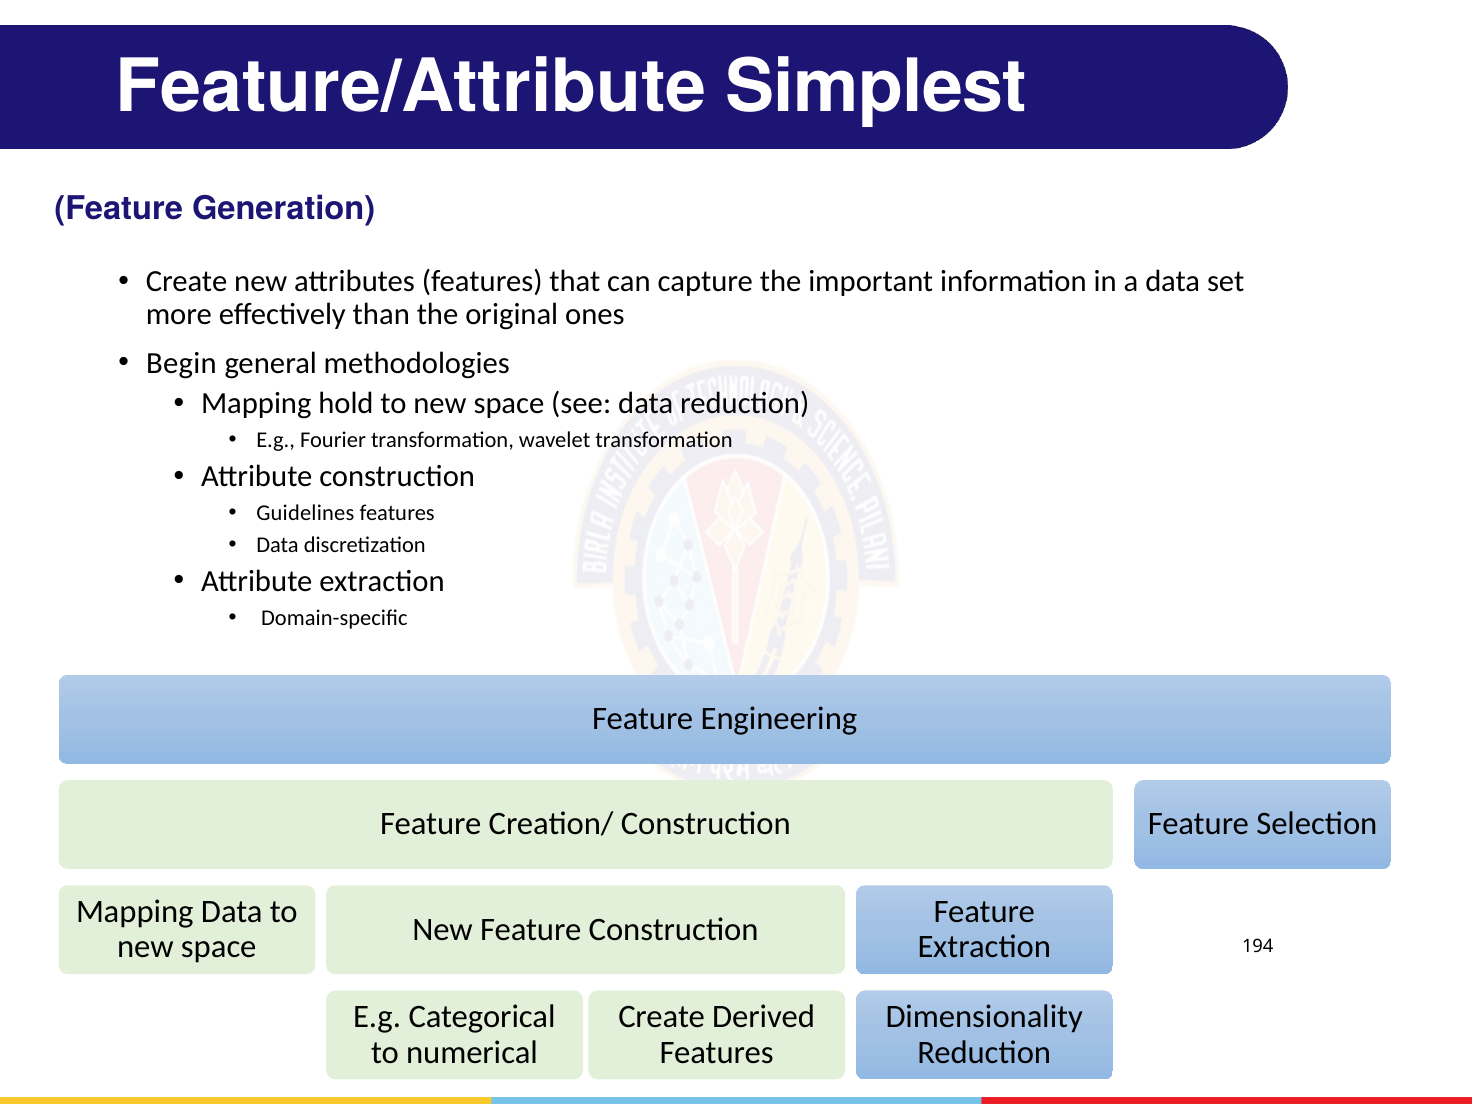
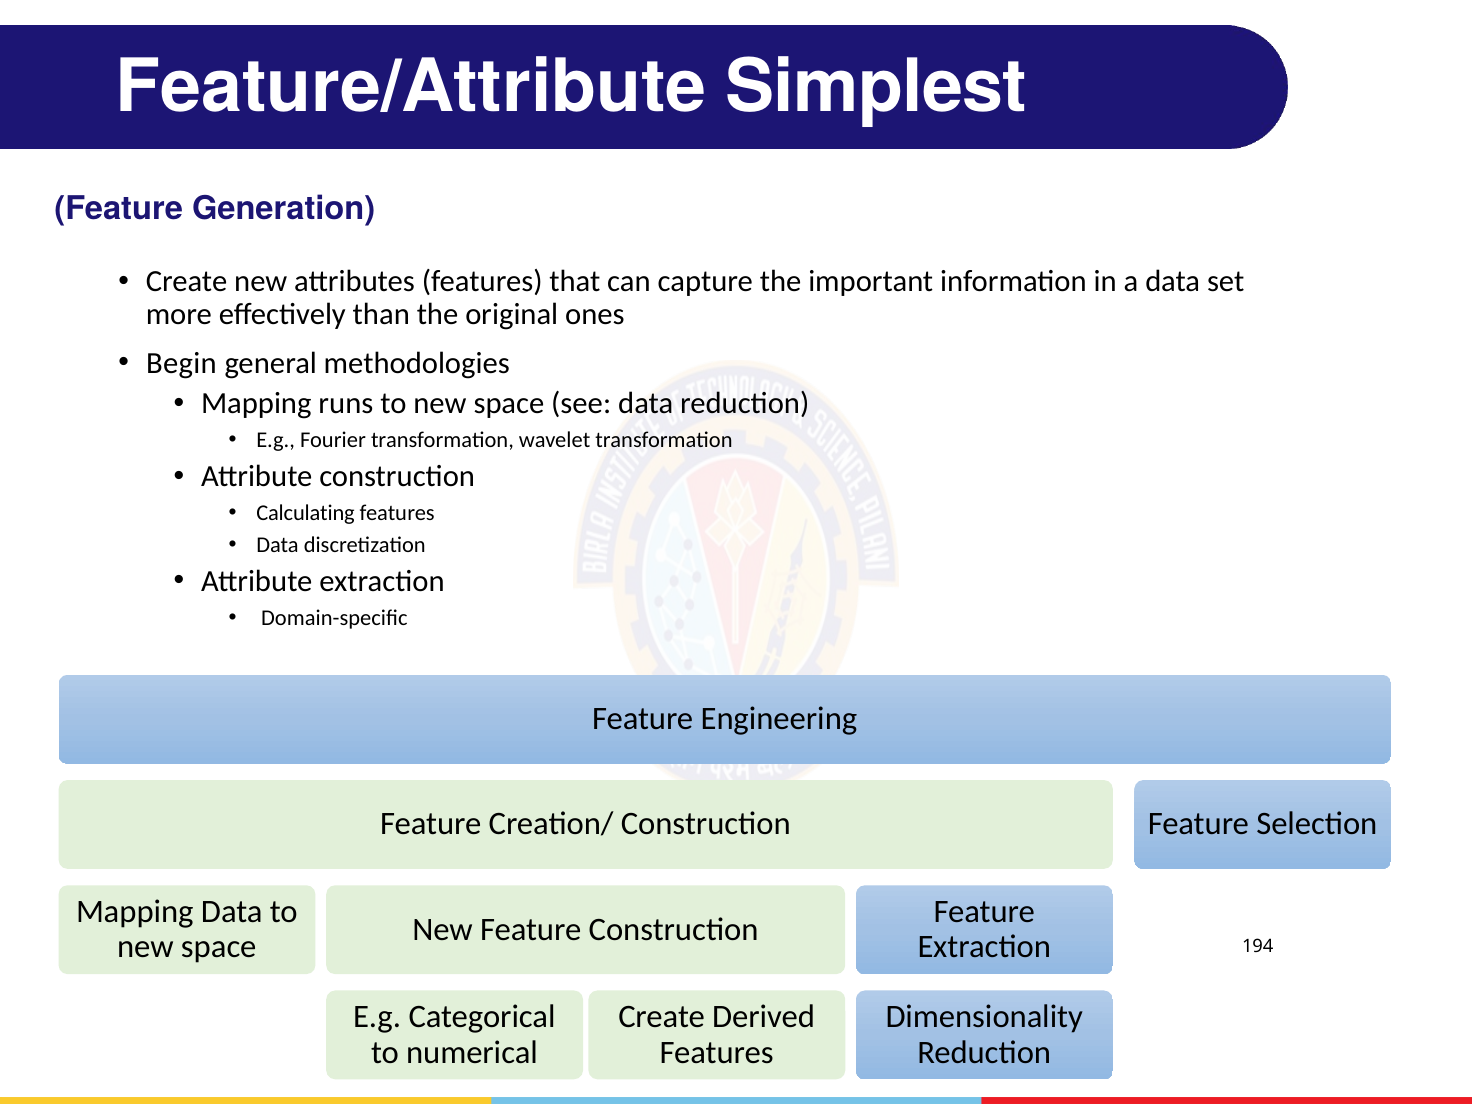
hold: hold -> runs (346, 404)
Guidelines: Guidelines -> Calculating (306, 513)
